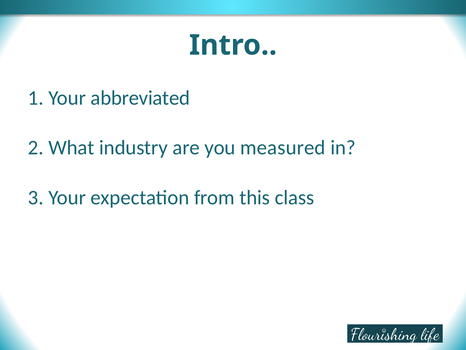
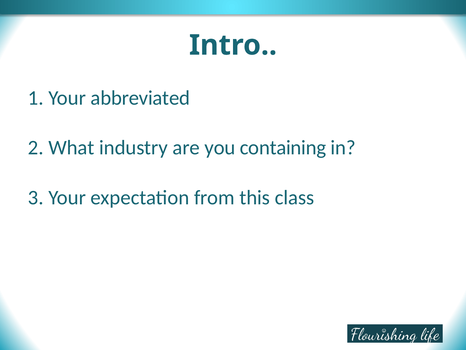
measured: measured -> containing (283, 148)
